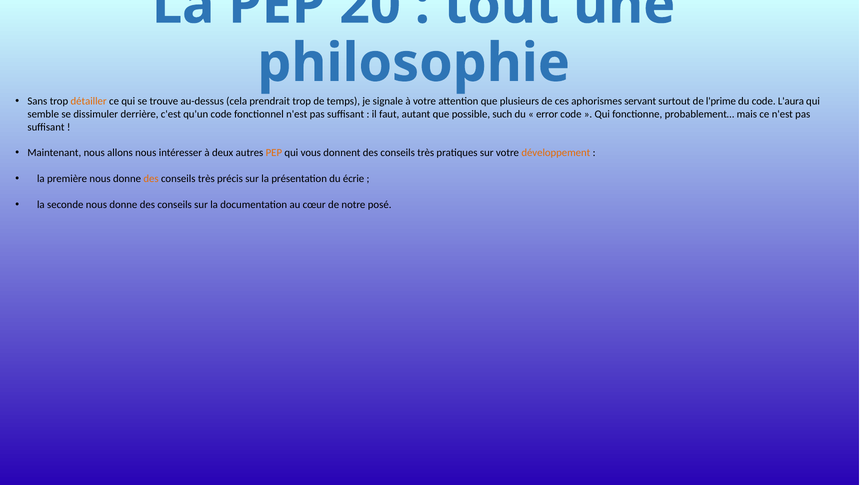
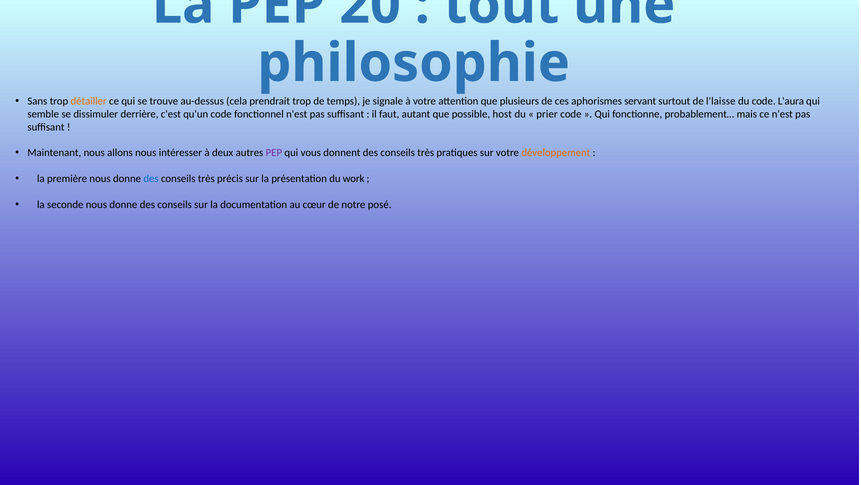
l'prime: l'prime -> l'laisse (721, 101)
such: such -> host (502, 114)
error: error -> prier (547, 114)
PEP colour: orange -> purple (274, 153)
des colour: orange -> blue (151, 178)
écrie: écrie -> work (354, 178)
